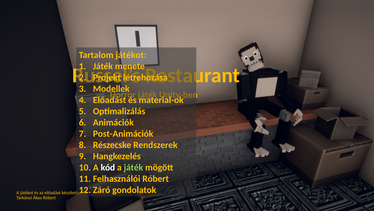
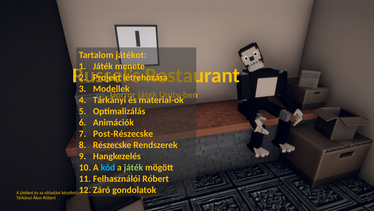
Előadást: Előadást -> Tárkányi (110, 100)
Post-Animációk: Post-Animációk -> Post-Részecske (123, 133)
kód colour: white -> light blue (108, 167)
